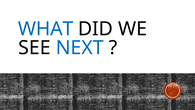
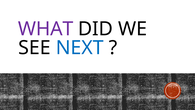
WHAT colour: blue -> purple (46, 29)
